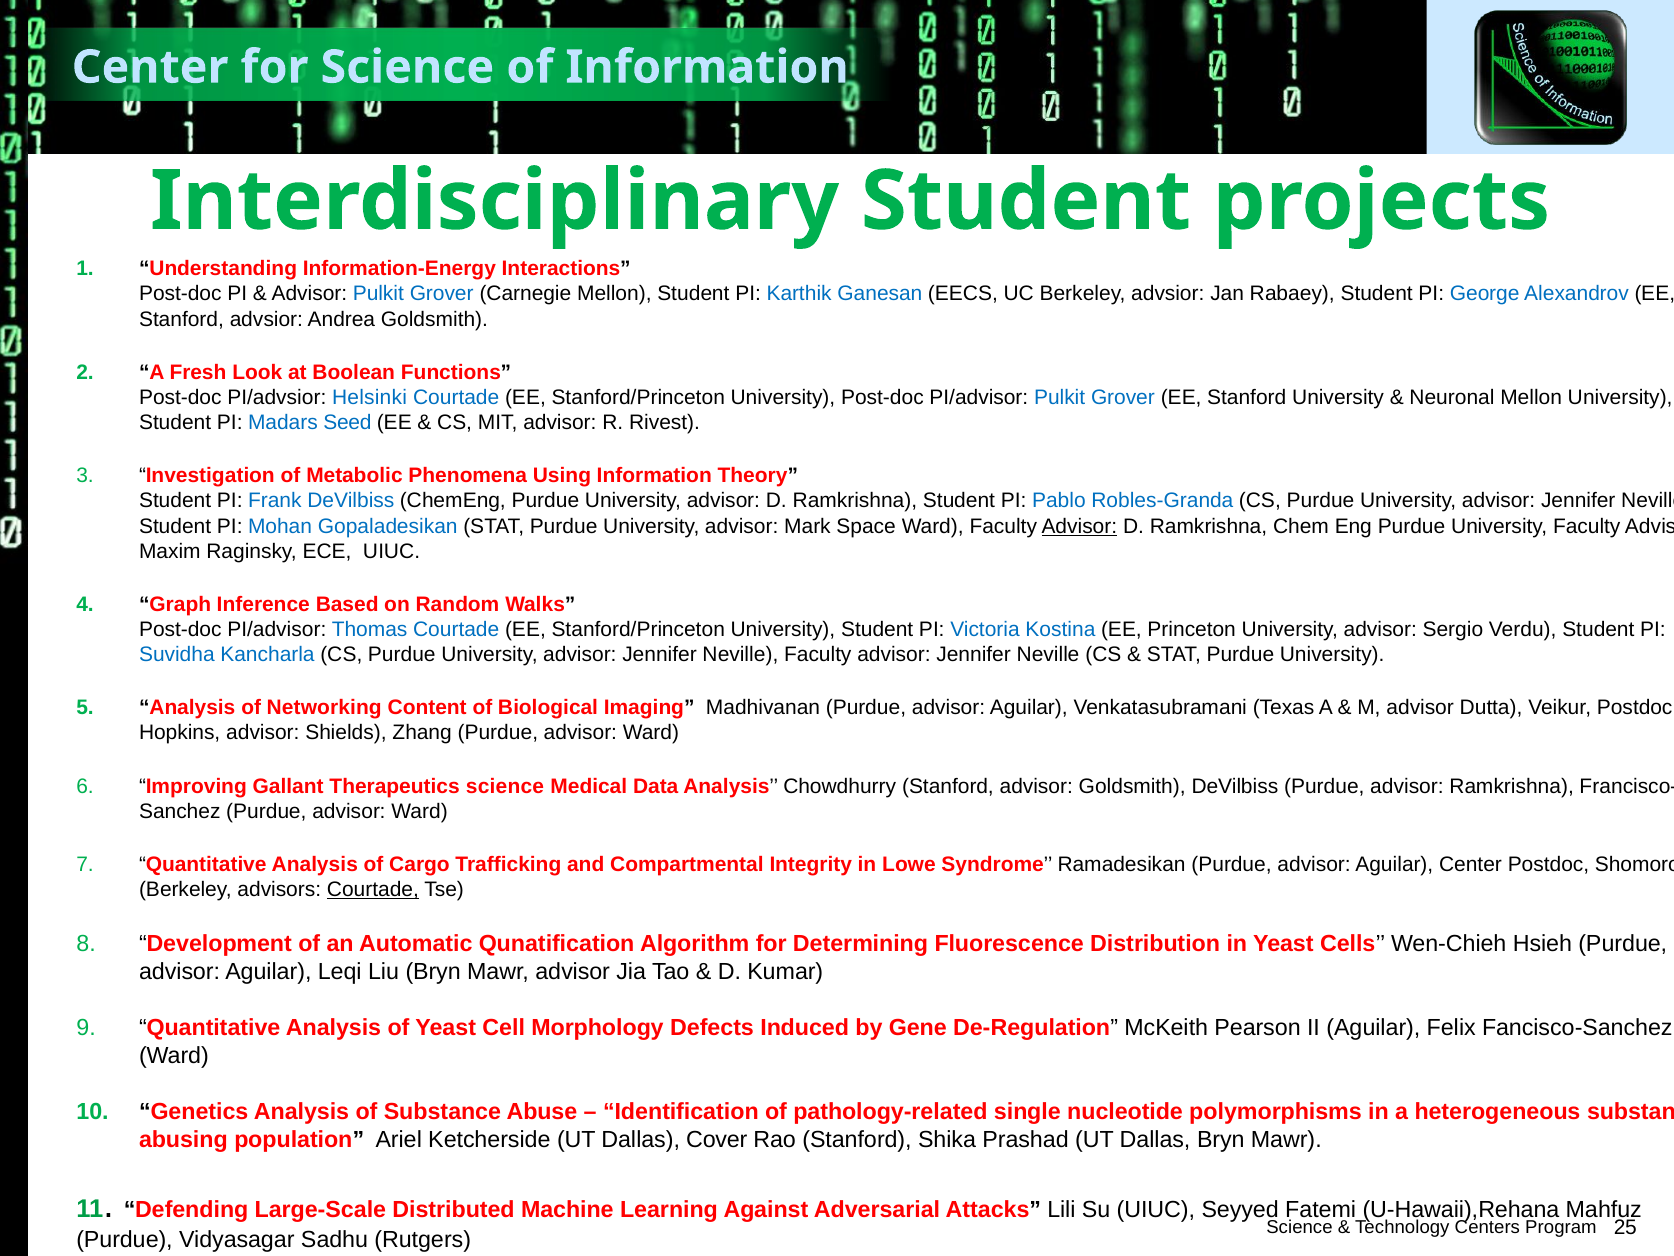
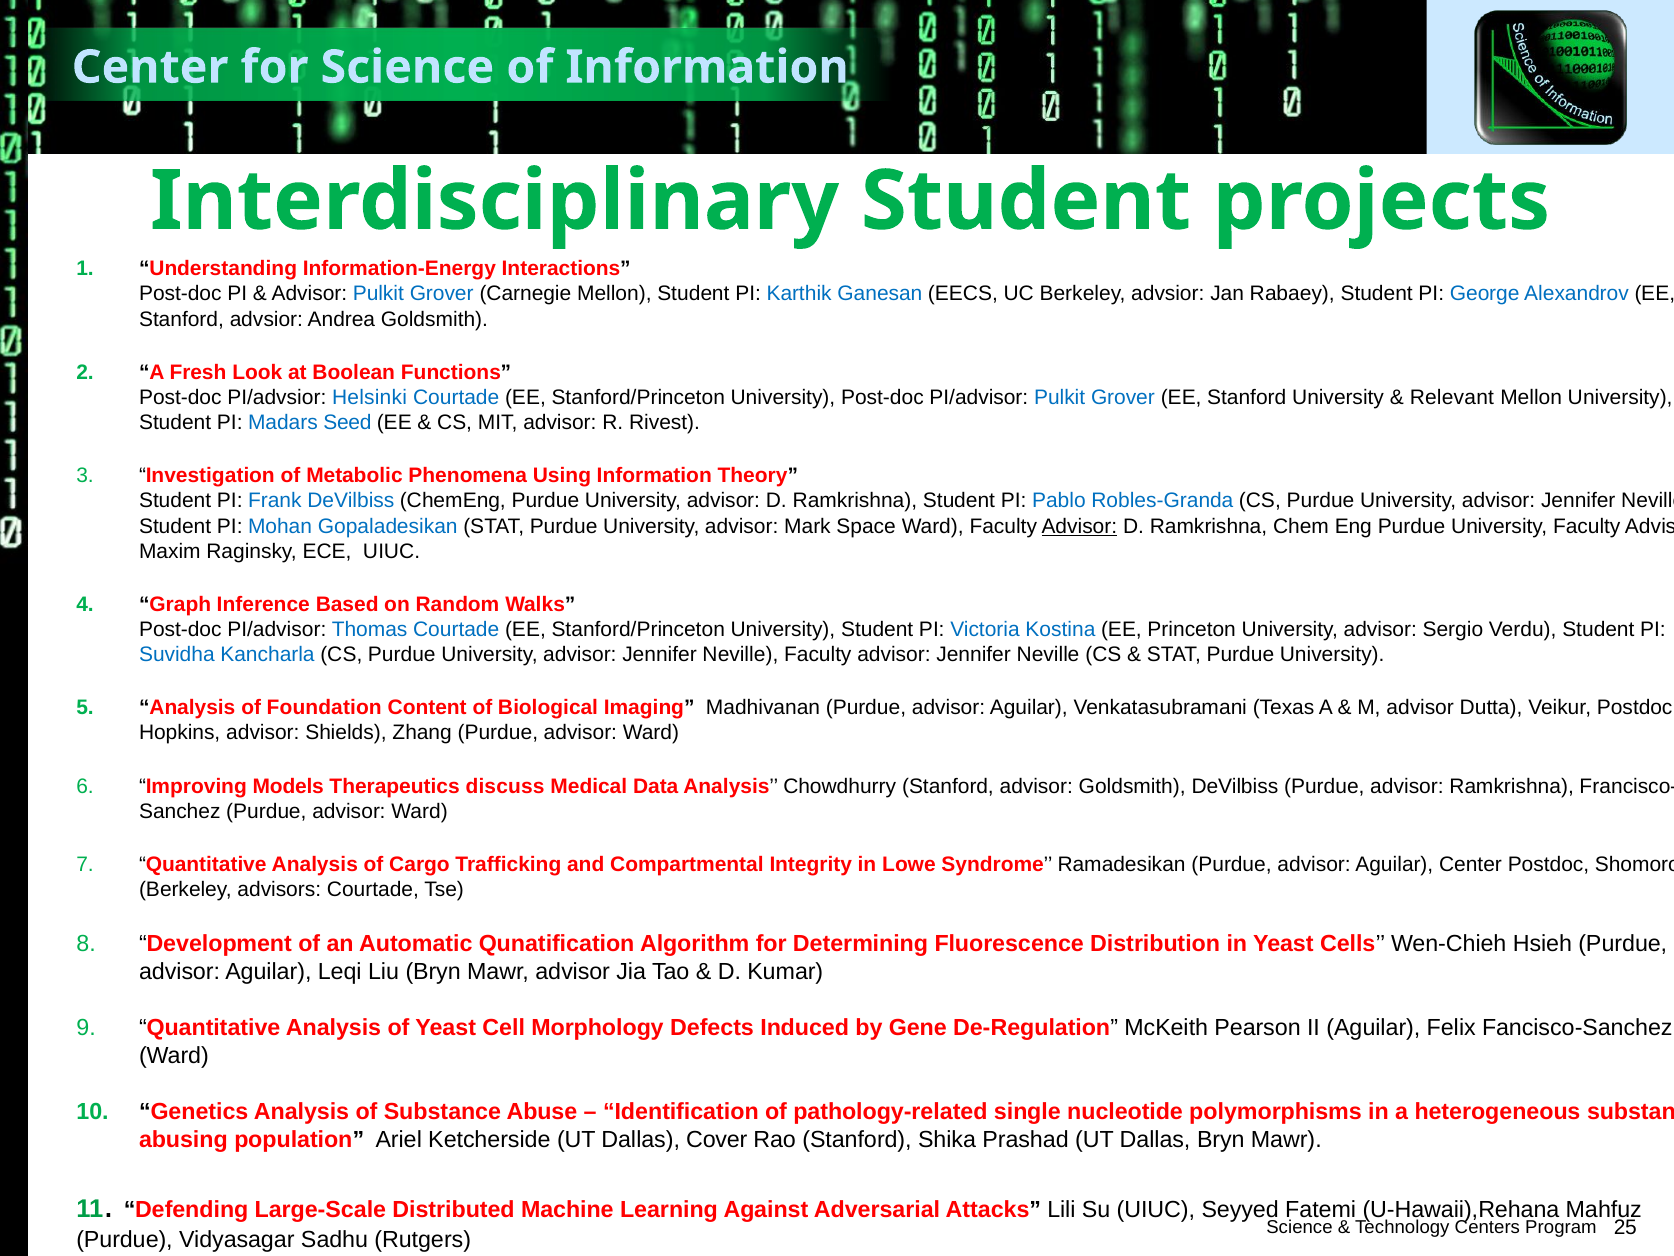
Neuronal: Neuronal -> Relevant (1452, 397)
Networking: Networking -> Foundation (324, 708)
Gallant: Gallant -> Models (288, 786)
Therapeutics science: science -> discuss (505, 786)
Courtade underline: present -> none (373, 889)
